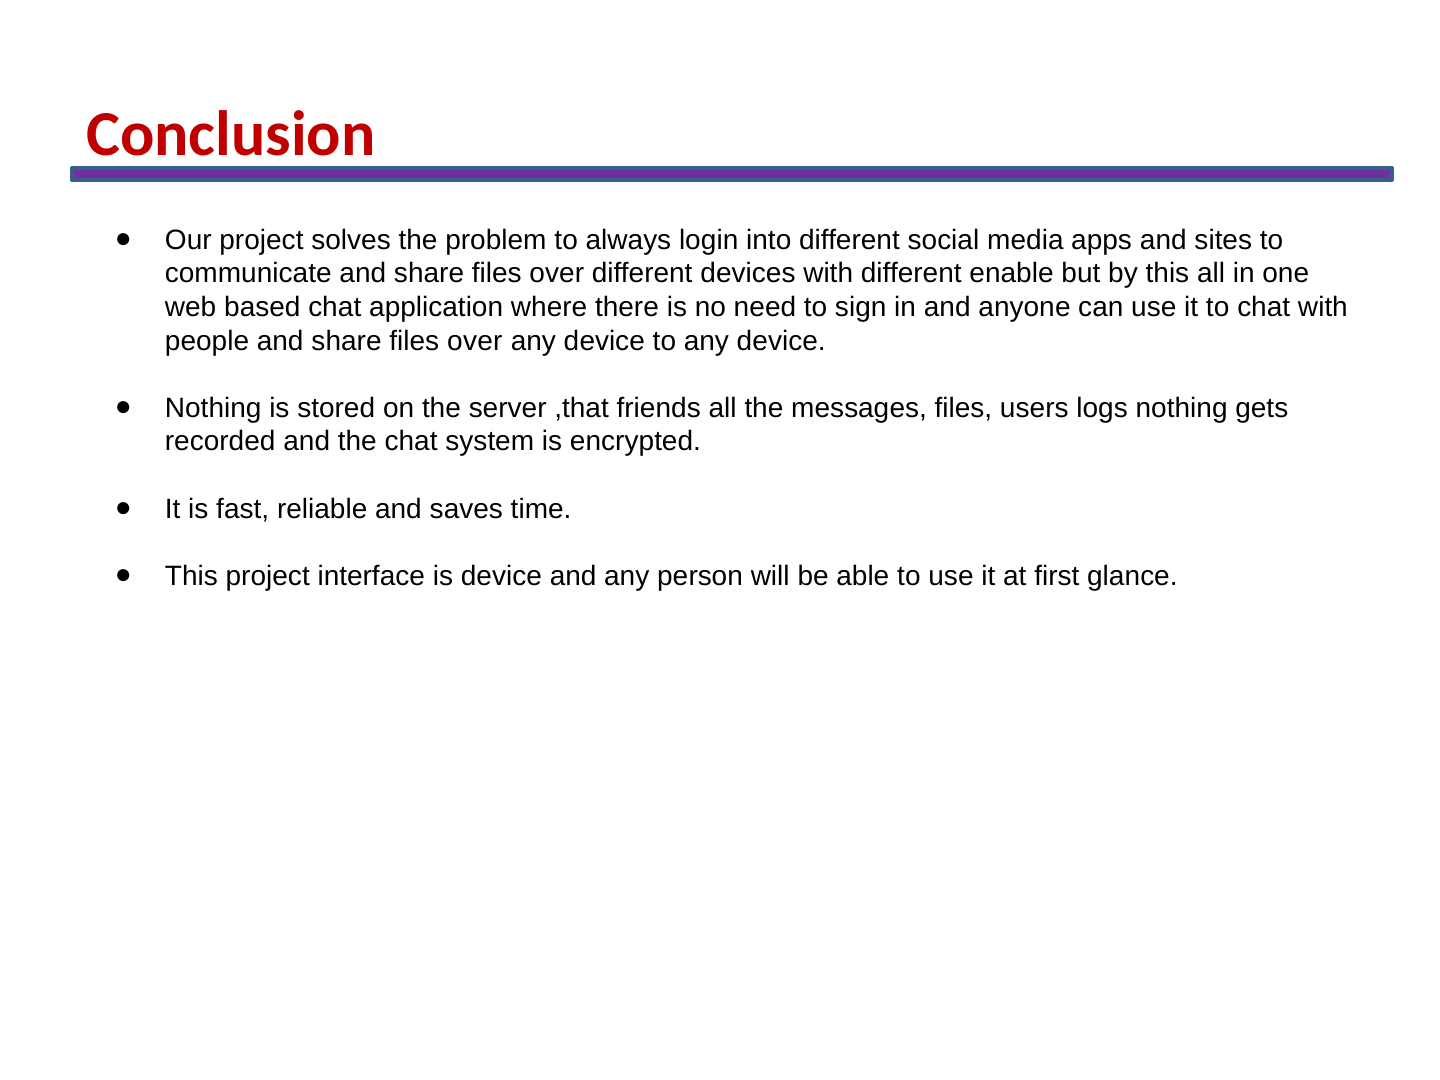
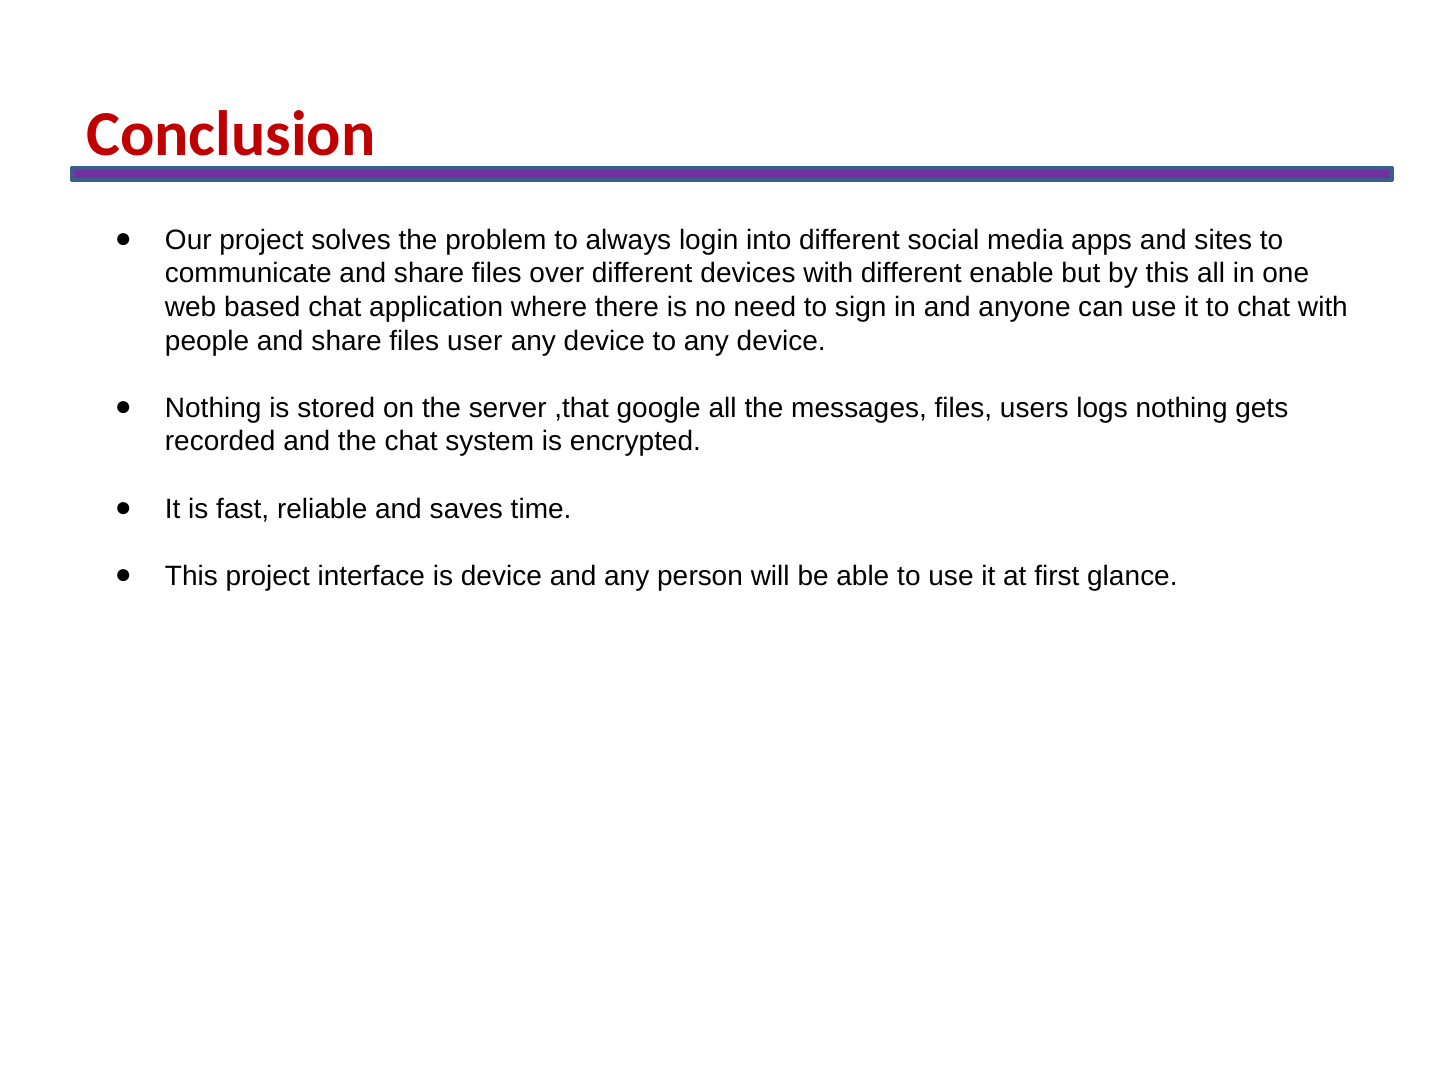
over: over -> user (475, 341)
friends: friends -> google (659, 408)
